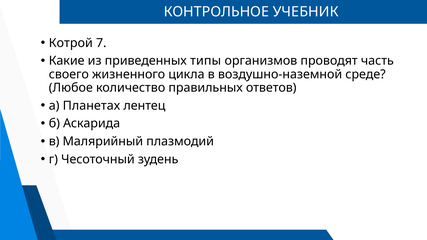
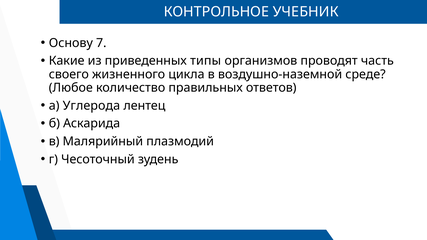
Котрой: Котрой -> Основу (71, 43)
Планетах: Планетах -> Углерода (91, 106)
